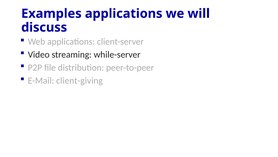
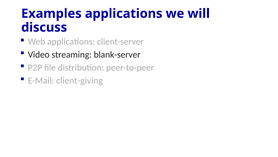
while-server: while-server -> blank-server (117, 54)
